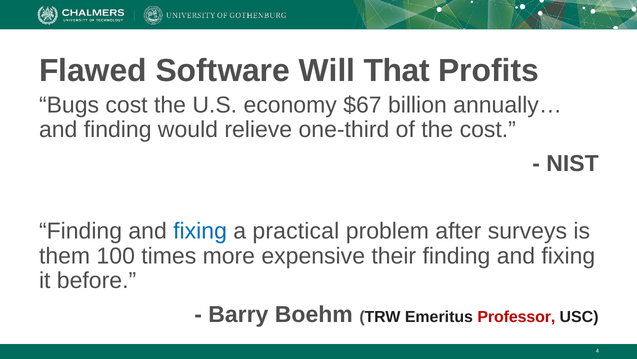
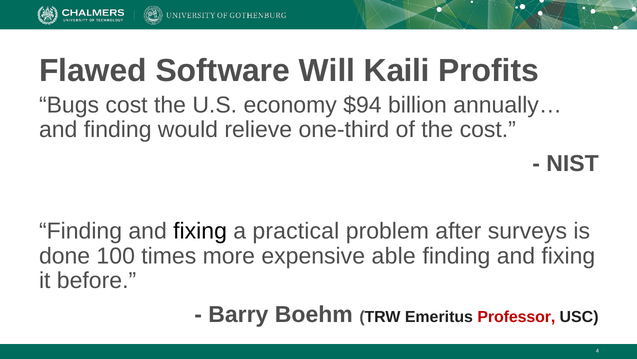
That: That -> Kaili (397, 70)
$67: $67 -> $94 (362, 105)
ﬁxing colour: blue -> black (200, 231)
them: them -> done (65, 255)
their: their -> able (394, 255)
